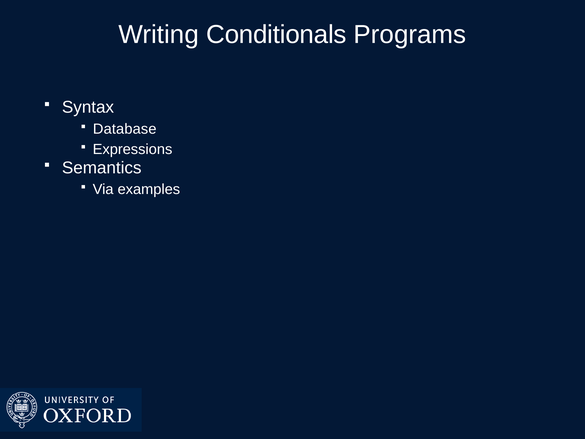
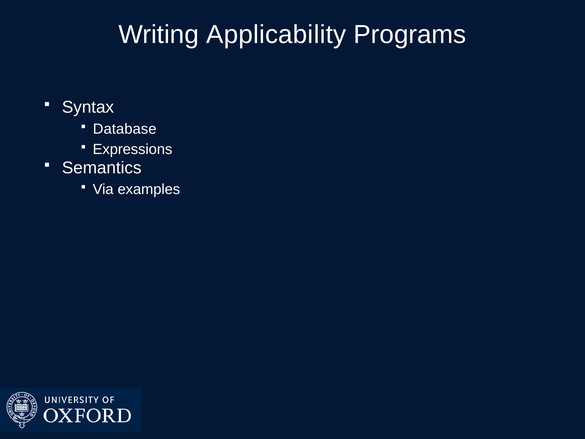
Conditionals: Conditionals -> Applicability (276, 35)
